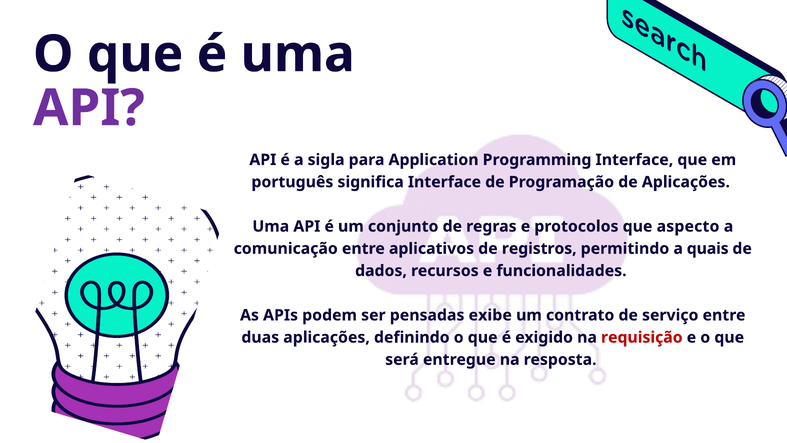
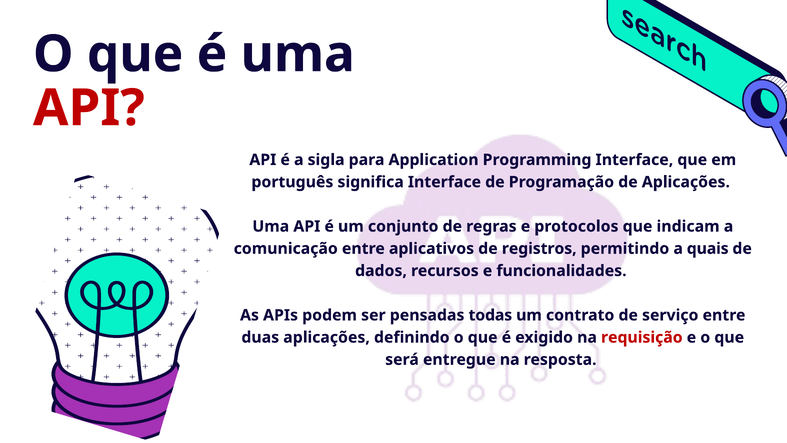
API colour: purple -> red (89, 108)
aspecto: aspecto -> indicam (688, 226)
exibe: exibe -> todas (490, 315)
